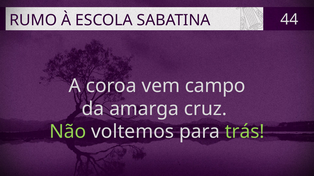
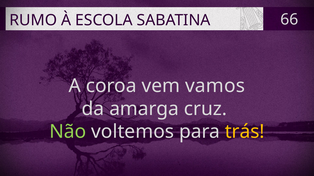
44: 44 -> 66 (289, 20)
campo: campo -> vamos (215, 86)
trás colour: light green -> yellow (245, 132)
